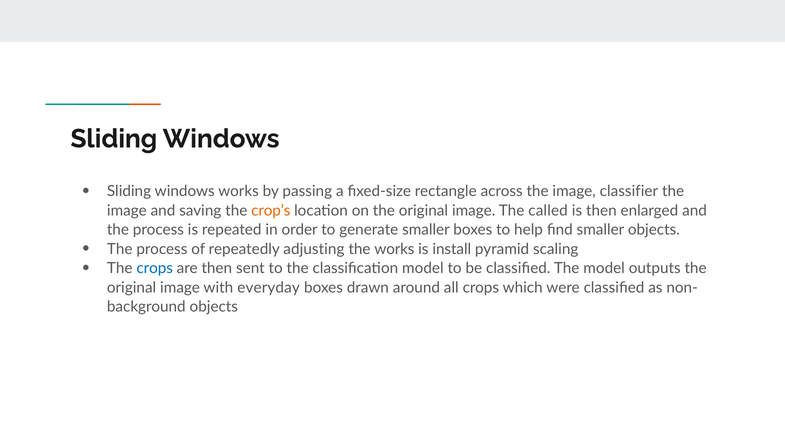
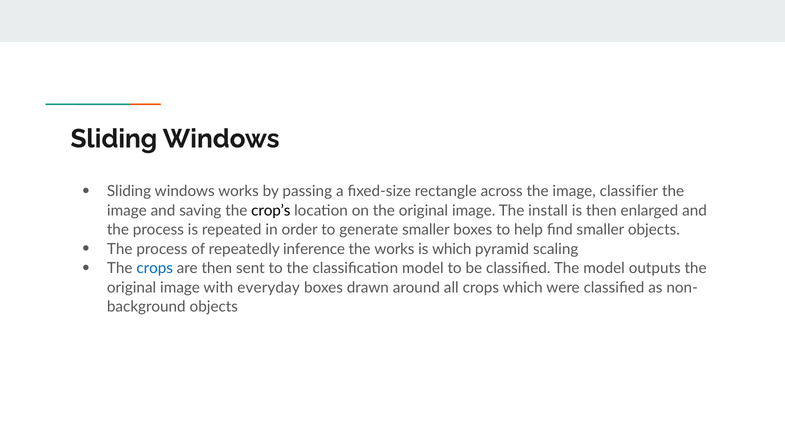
crop’s colour: orange -> black (271, 210)
called: called -> install (548, 210)
adjusting: adjusting -> inference (314, 249)
is install: install -> which (452, 249)
